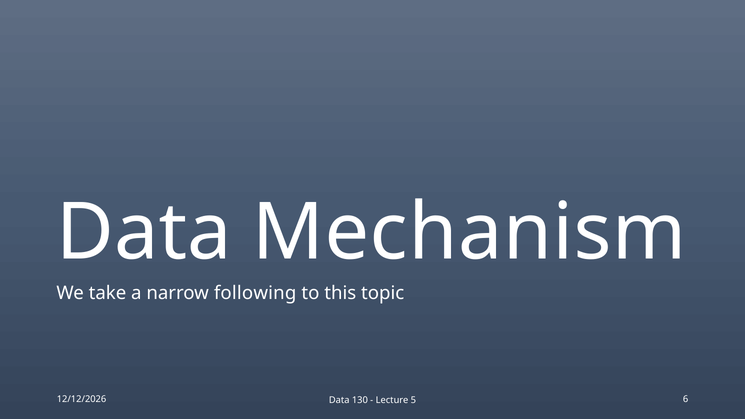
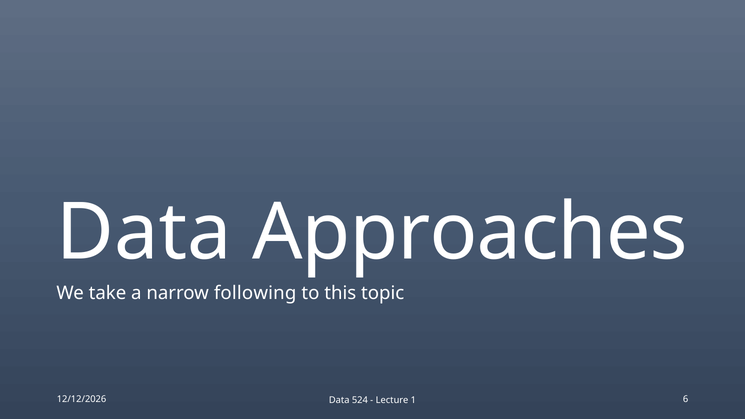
Mechanism: Mechanism -> Approaches (470, 233)
130: 130 -> 524 (360, 400)
5: 5 -> 1 (413, 400)
